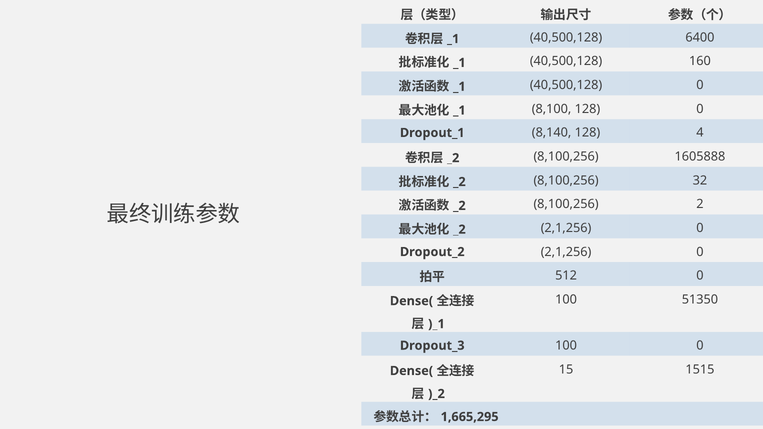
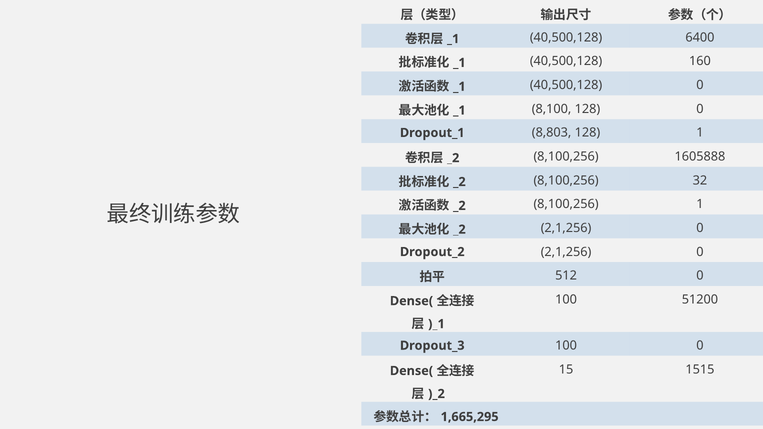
8,140: 8,140 -> 8,803 (552, 133)
128 4: 4 -> 1 (700, 133)
8,100,256 2: 2 -> 1 (700, 204)
51350: 51350 -> 51200 (700, 300)
